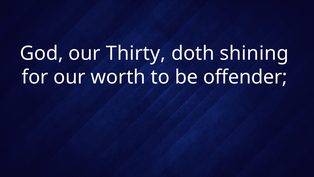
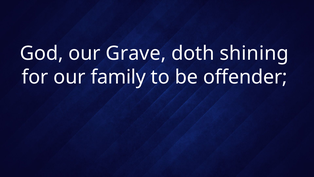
Thirty: Thirty -> Grave (136, 53)
worth: worth -> family (118, 77)
